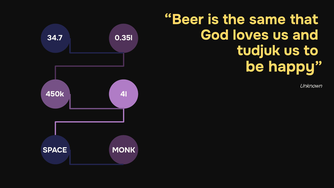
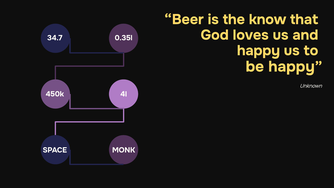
same: same -> know (268, 19)
tudjuk: tudjuk -> happy (258, 50)
